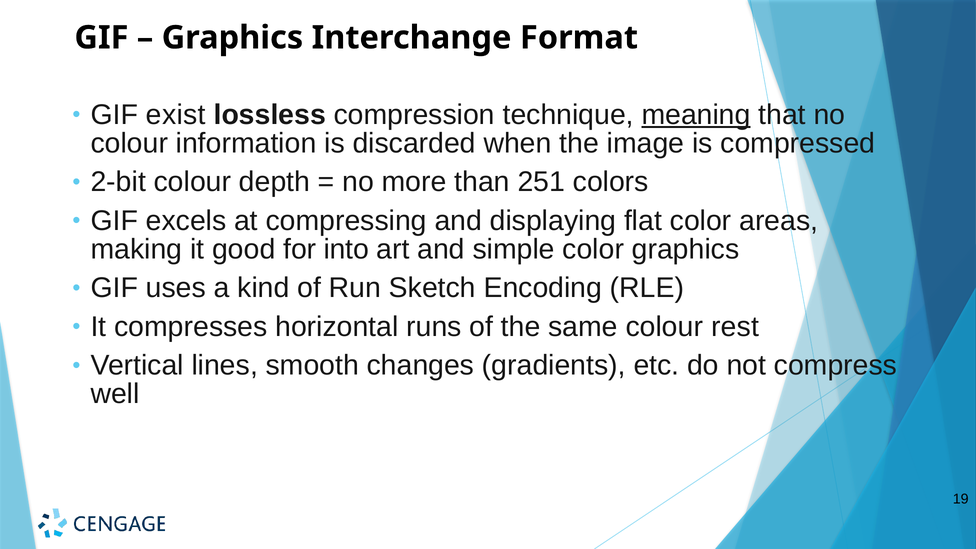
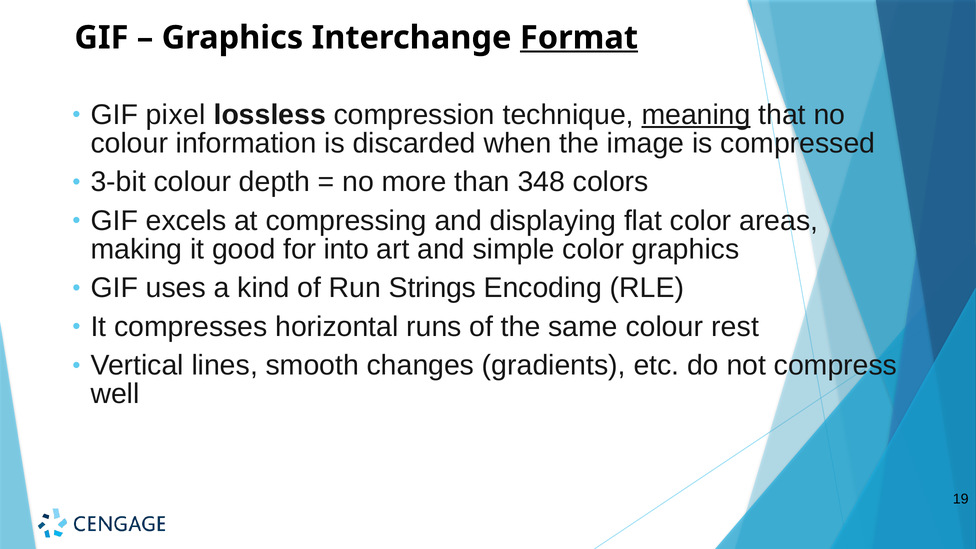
Format underline: none -> present (579, 38)
exist: exist -> pixel (176, 115)
2-bit: 2-bit -> 3-bit (118, 182)
251: 251 -> 348 (541, 182)
Sketch: Sketch -> Strings (432, 288)
